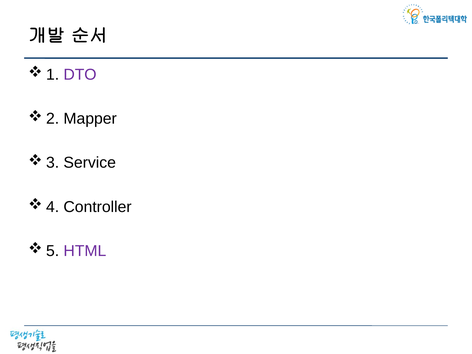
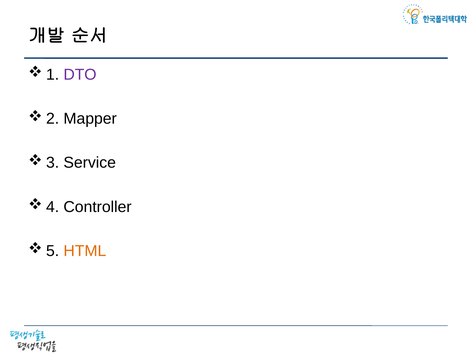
HTML colour: purple -> orange (85, 251)
